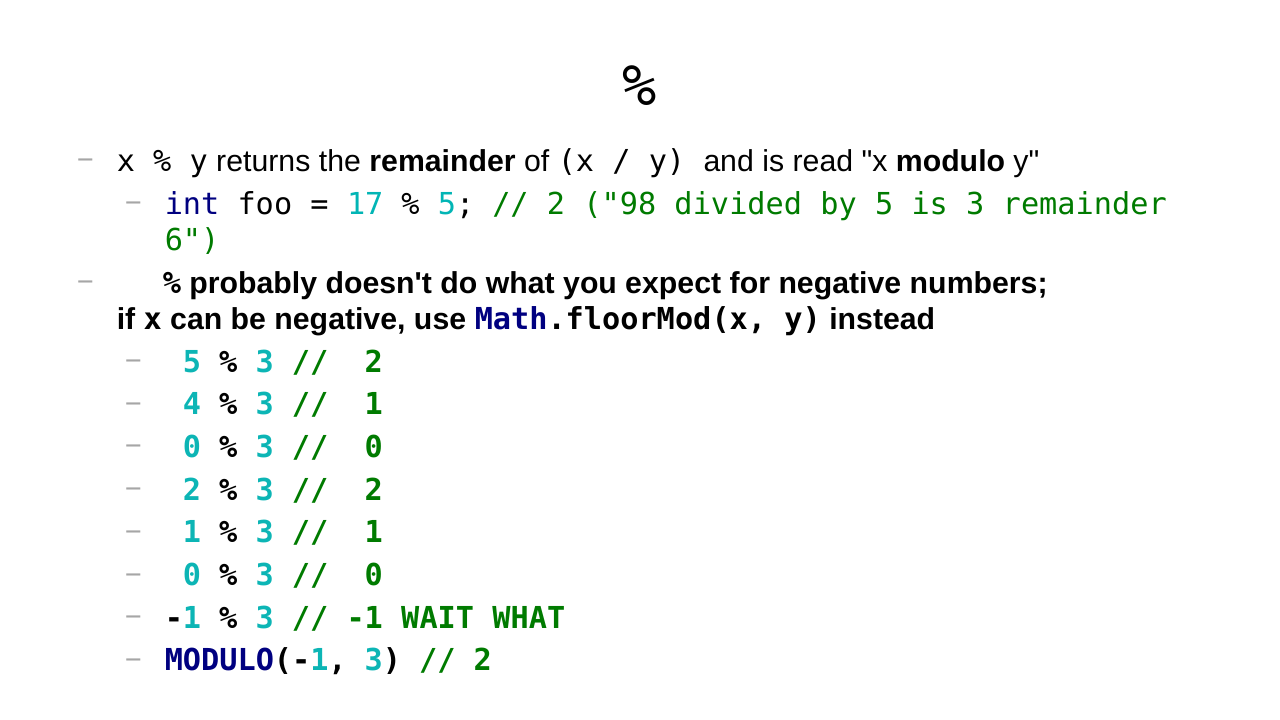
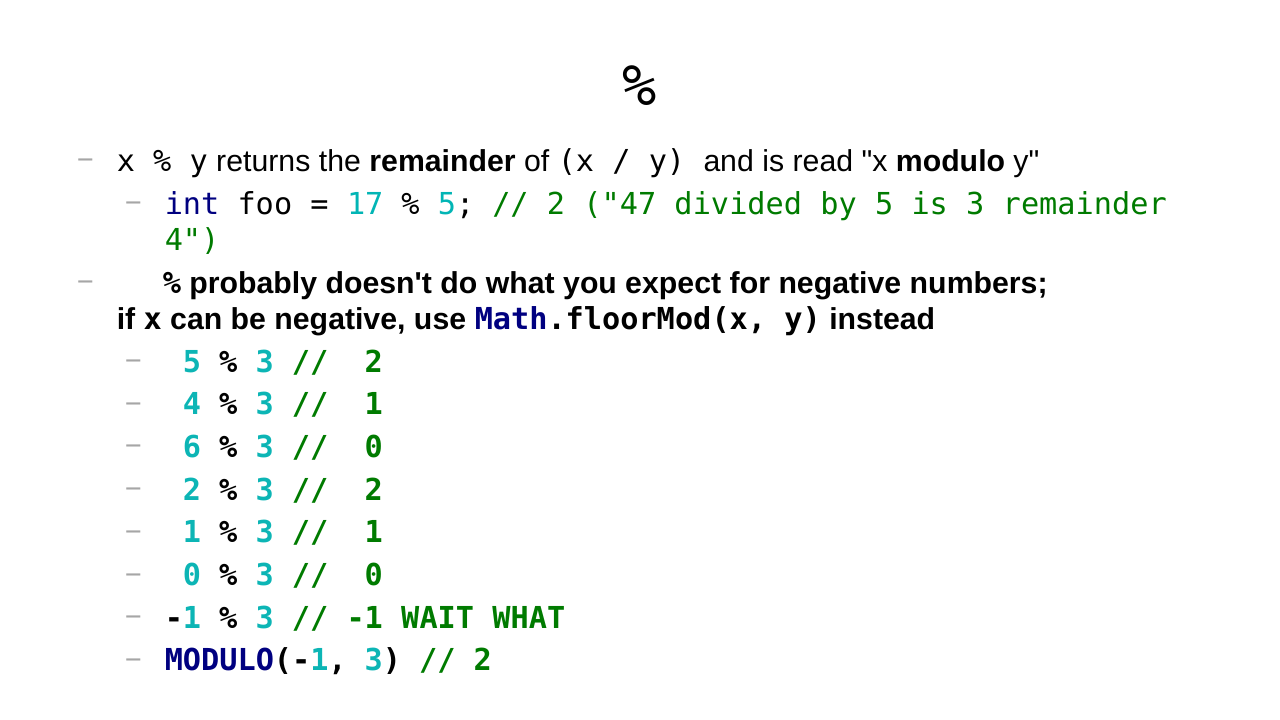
98: 98 -> 47 (620, 204)
6: 6 -> 4 (192, 240)
0: 0 -> 6 (192, 447)
